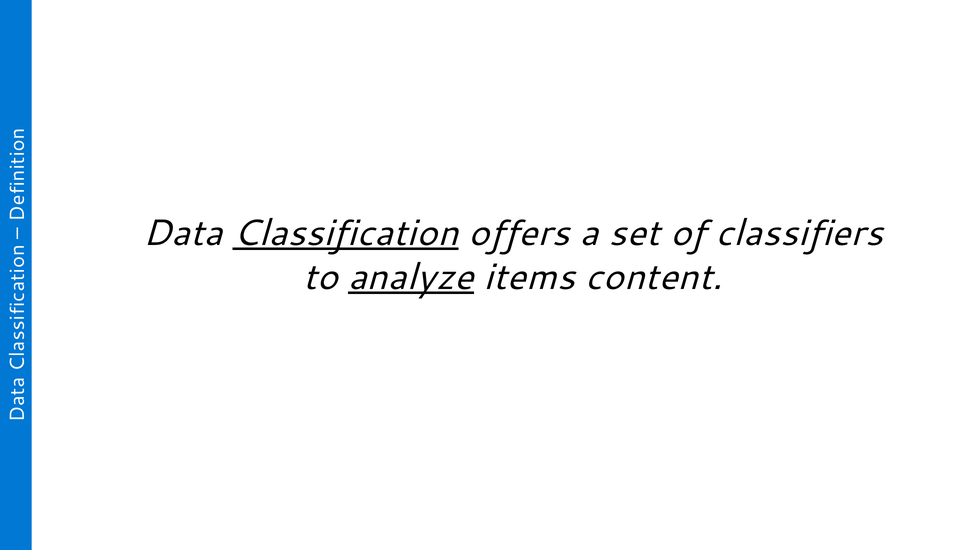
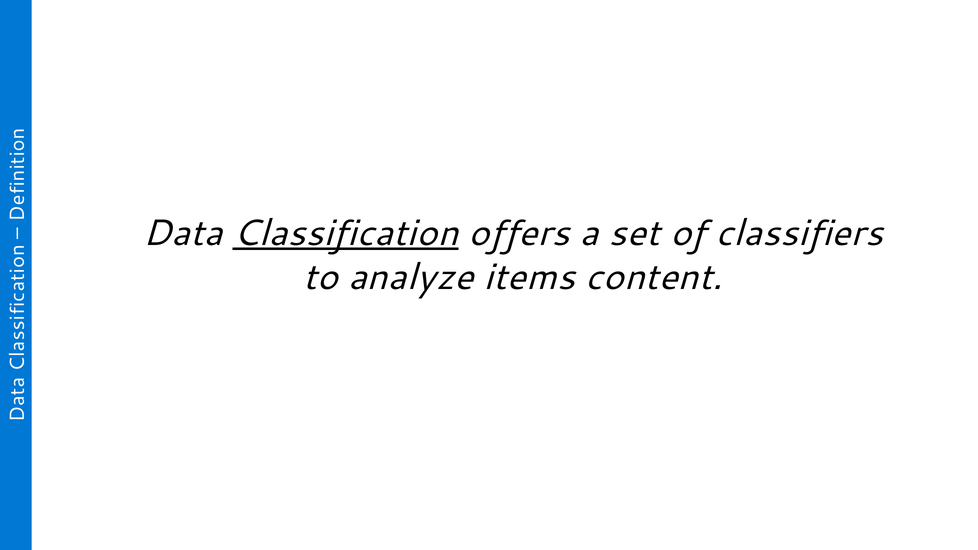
analyze underline: present -> none (411, 277)
